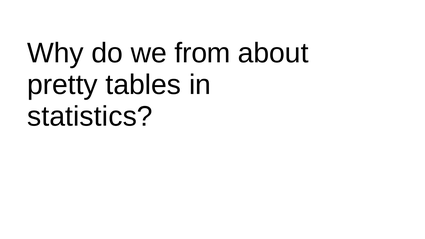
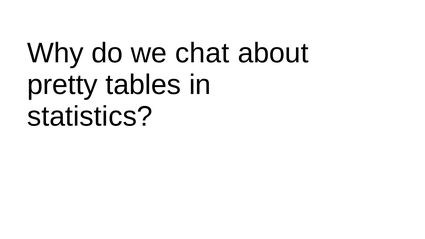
from: from -> chat (202, 53)
